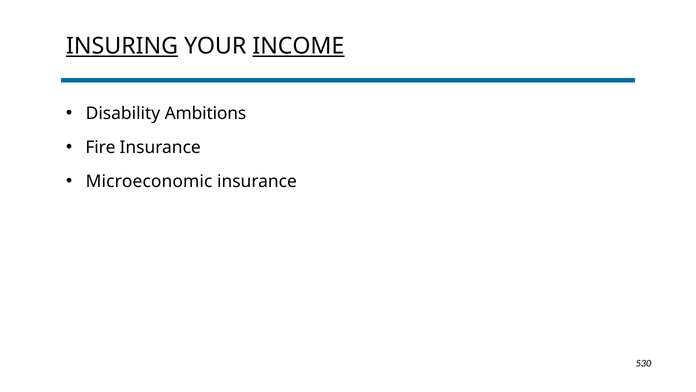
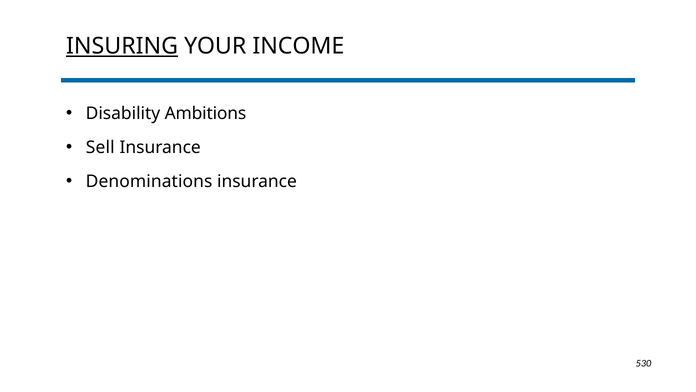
INCOME underline: present -> none (298, 46)
Fire: Fire -> Sell (100, 147)
Microeconomic: Microeconomic -> Denominations (149, 181)
